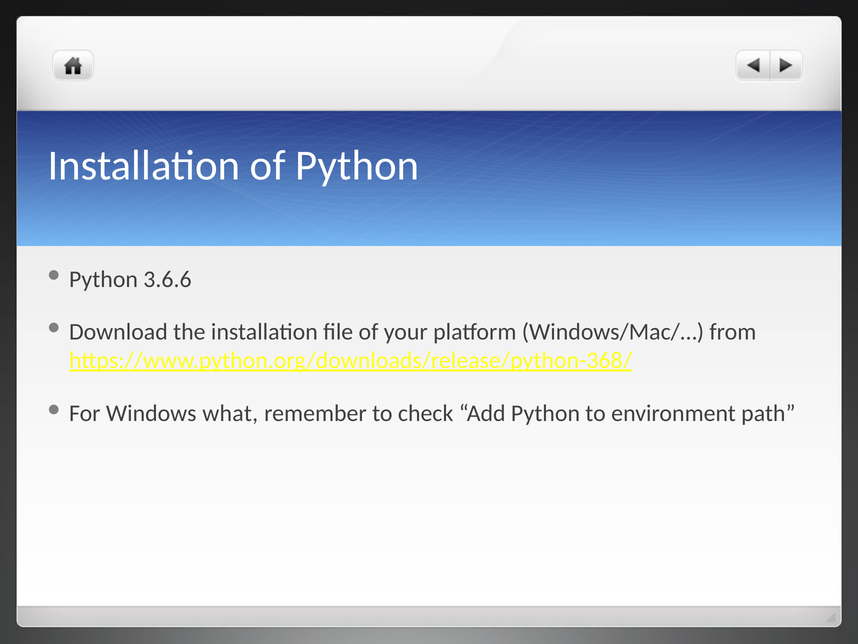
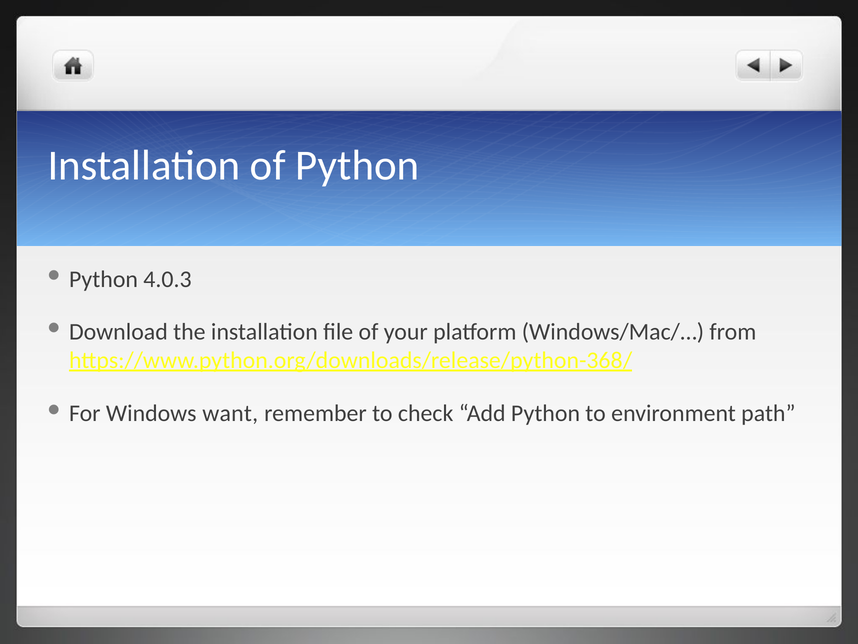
3.6.6: 3.6.6 -> 4.0.3 (168, 279)
what: what -> want (230, 413)
